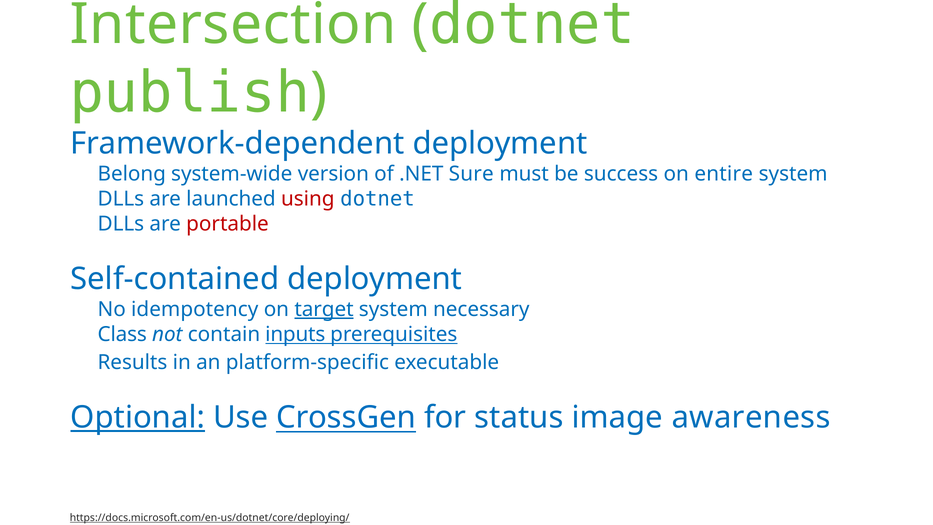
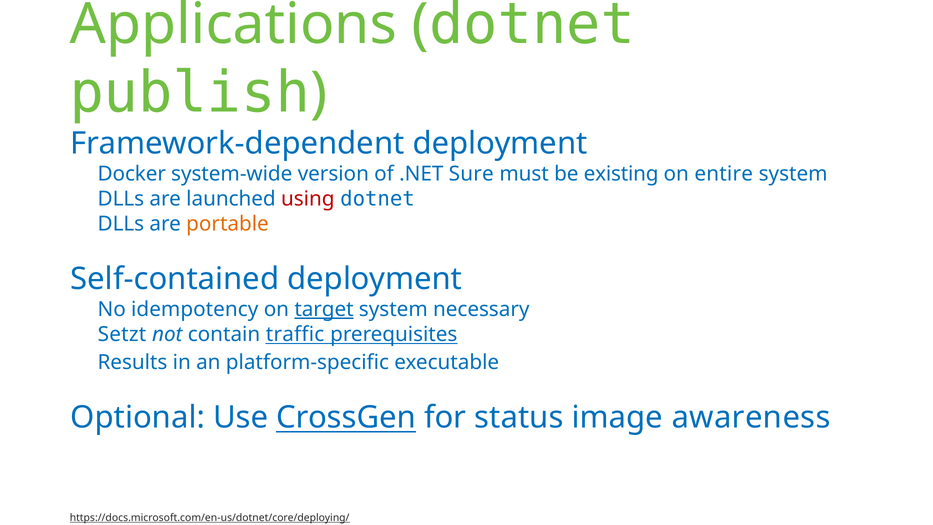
Intersection: Intersection -> Applications (233, 24)
Belong: Belong -> Docker (132, 174)
success: success -> existing (621, 174)
portable colour: red -> orange (228, 224)
Class: Class -> Setzt (122, 334)
inputs: inputs -> traffic (295, 334)
Optional underline: present -> none (138, 417)
